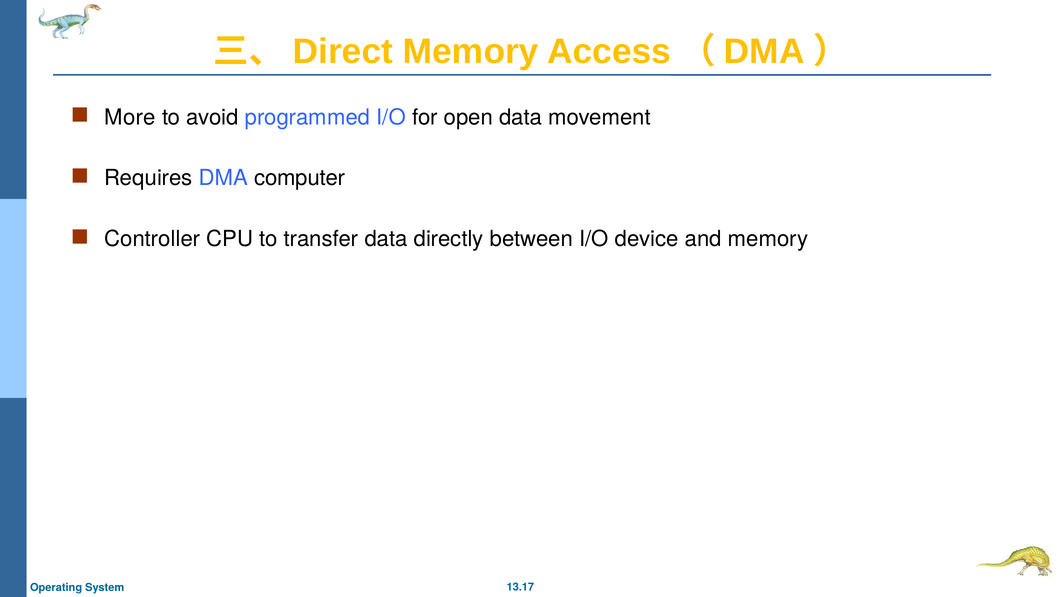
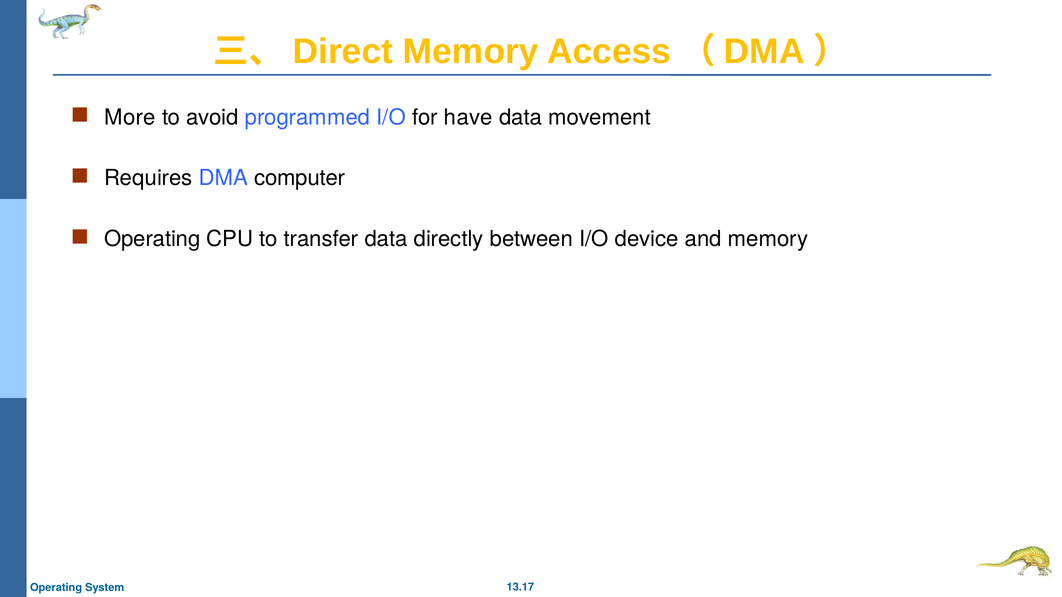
open: open -> have (468, 117)
Controller: Controller -> Operating (152, 239)
